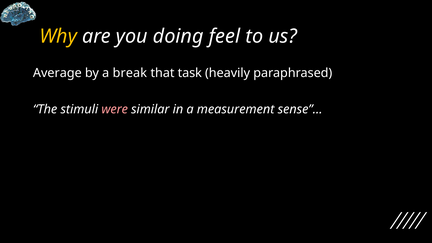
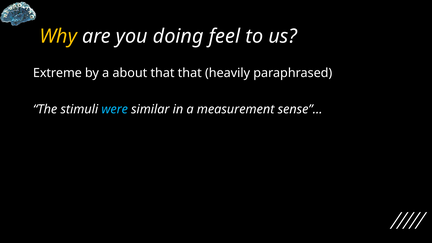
Average: Average -> Extreme (57, 73)
break: break -> about (130, 73)
that task: task -> that (190, 73)
were colour: pink -> light blue (115, 109)
